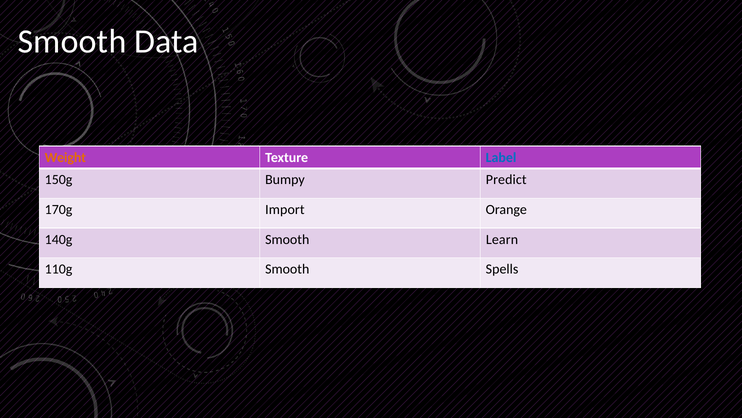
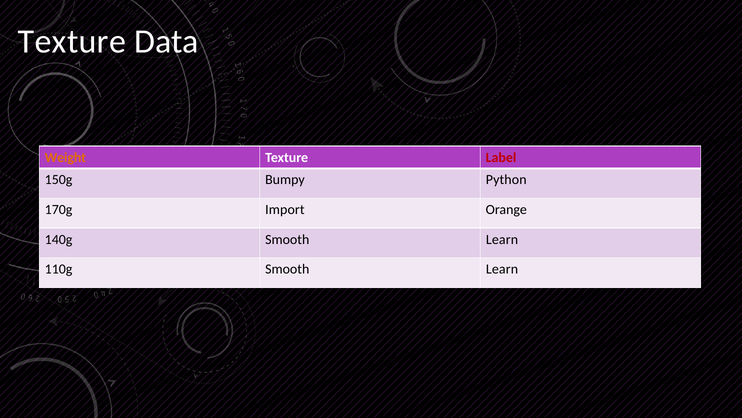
Smooth: Smooth -> Texture (72, 41)
Label colour: blue -> red (501, 157)
Predict: Predict -> Python (506, 180)
110g Smooth Spells: Spells -> Learn (502, 269)
